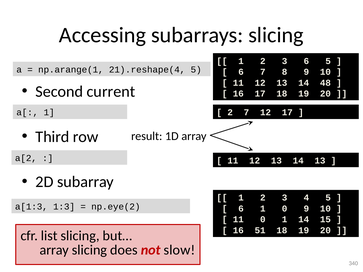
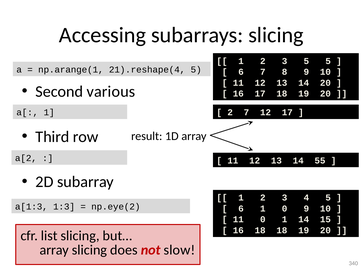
3 6: 6 -> 5 (306, 61)
14 48: 48 -> 20 (325, 83)
current: current -> various (111, 92)
14 13: 13 -> 55 (320, 161)
16 51: 51 -> 18 (260, 231)
